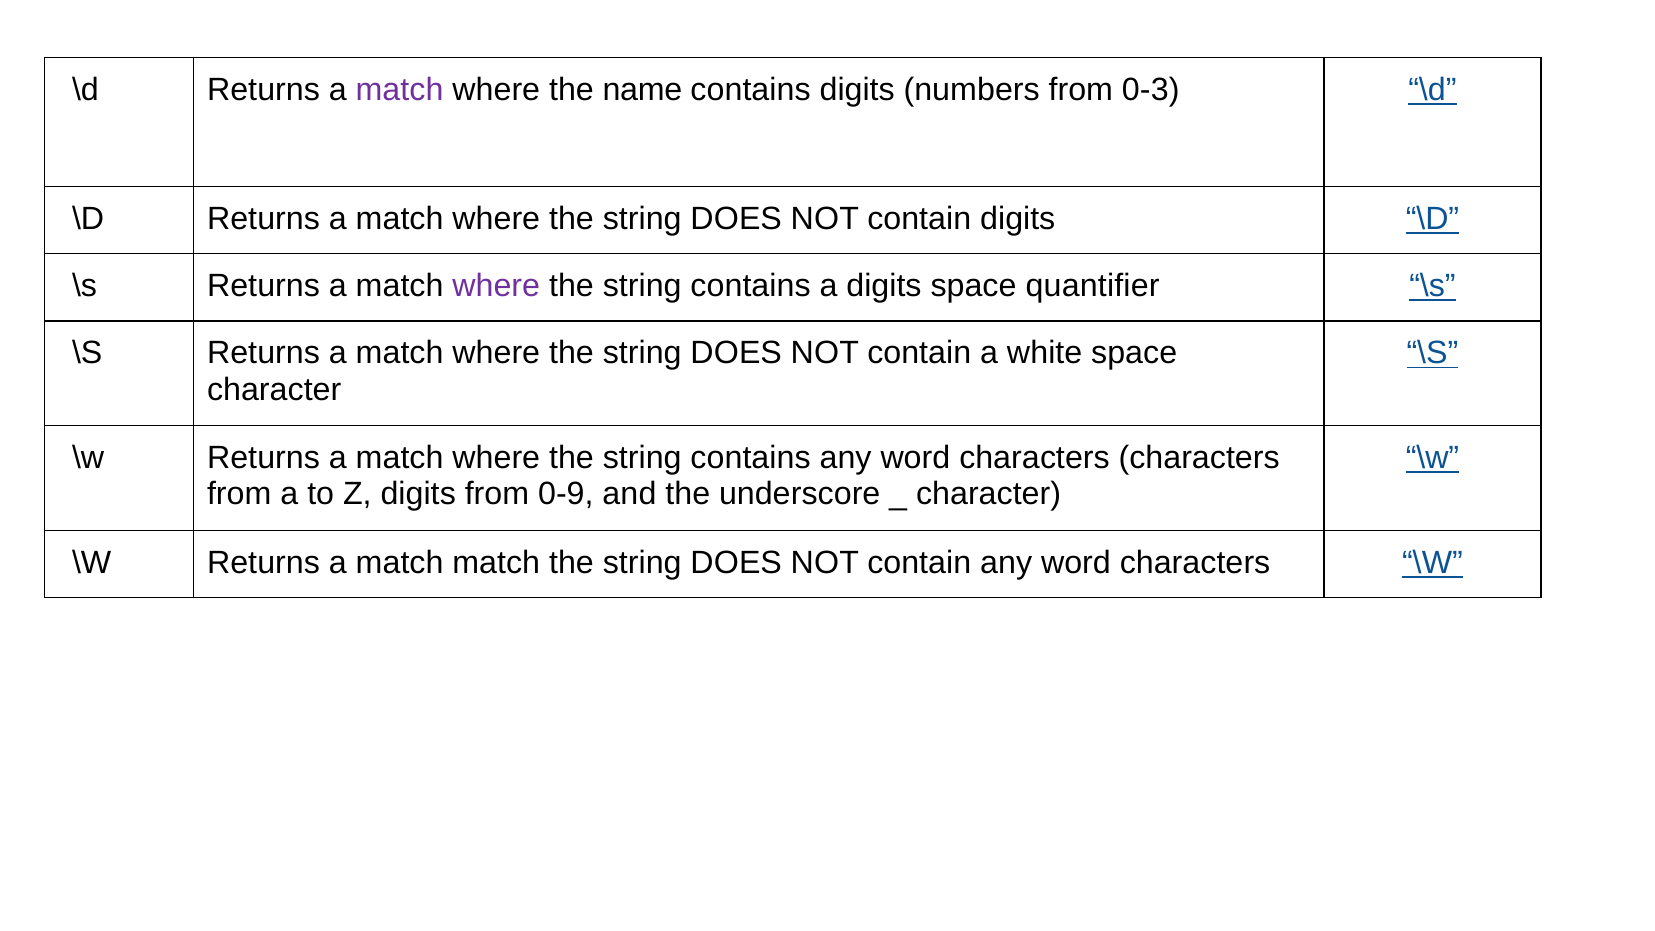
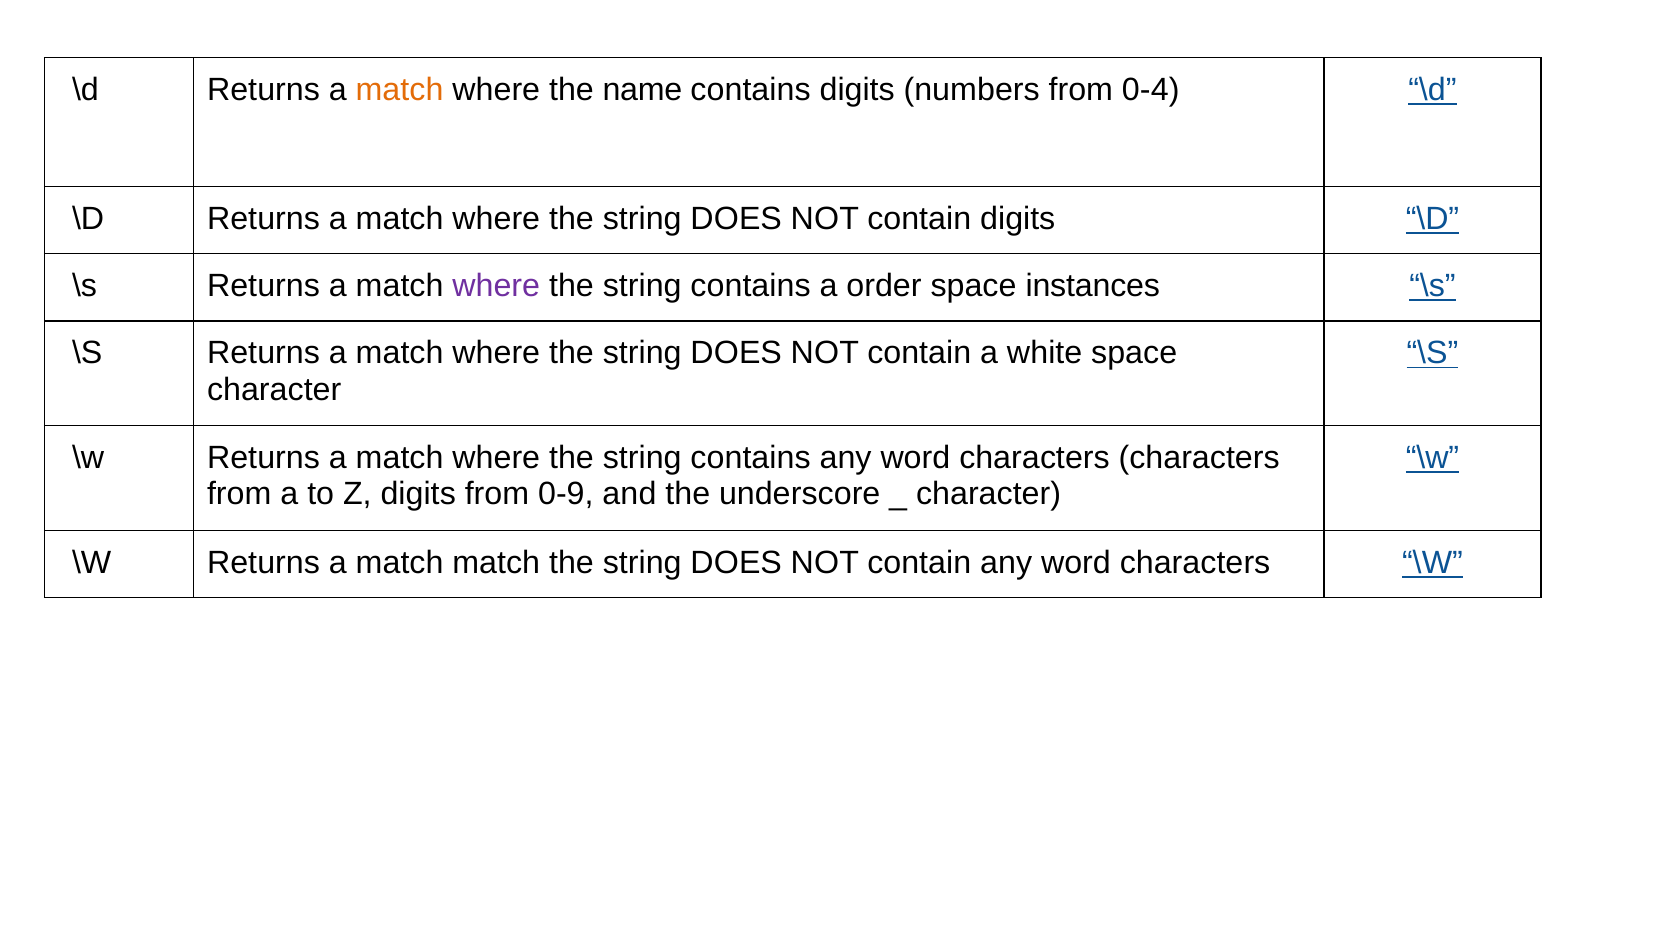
match colour: purple -> orange (400, 90)
0-3: 0-3 -> 0-4 (1151, 90)
a digits: digits -> order (884, 286)
quantifier: quantifier -> instances (1093, 286)
